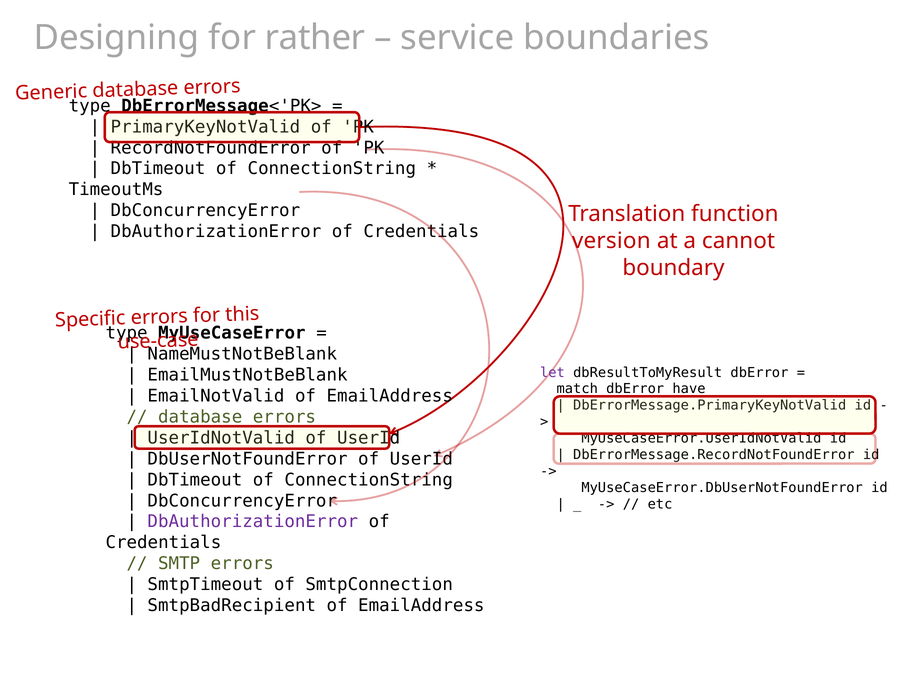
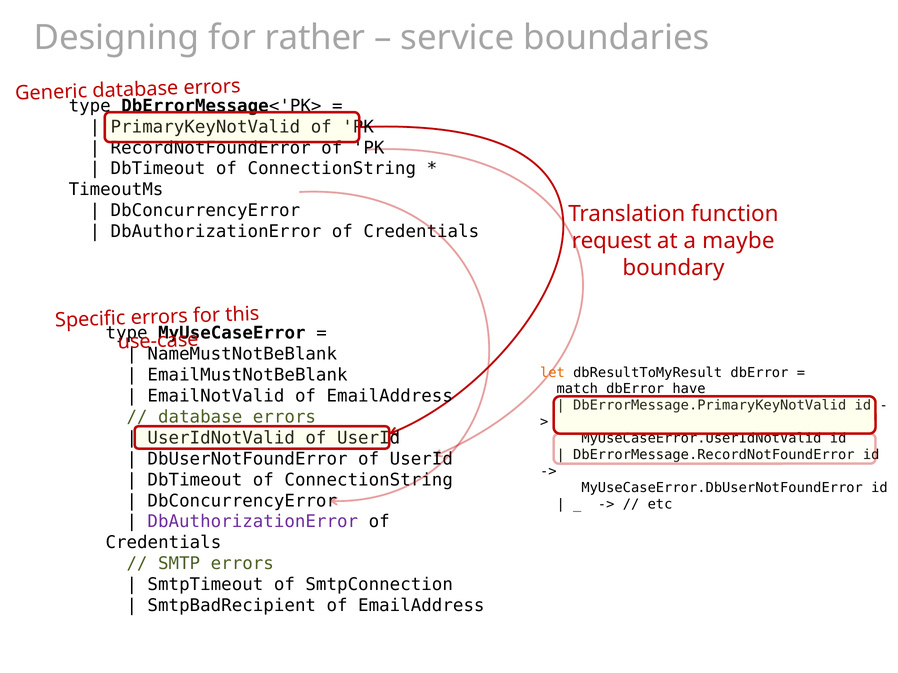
version: version -> request (612, 241)
cannot: cannot -> maybe (738, 241)
let colour: purple -> orange (552, 373)
